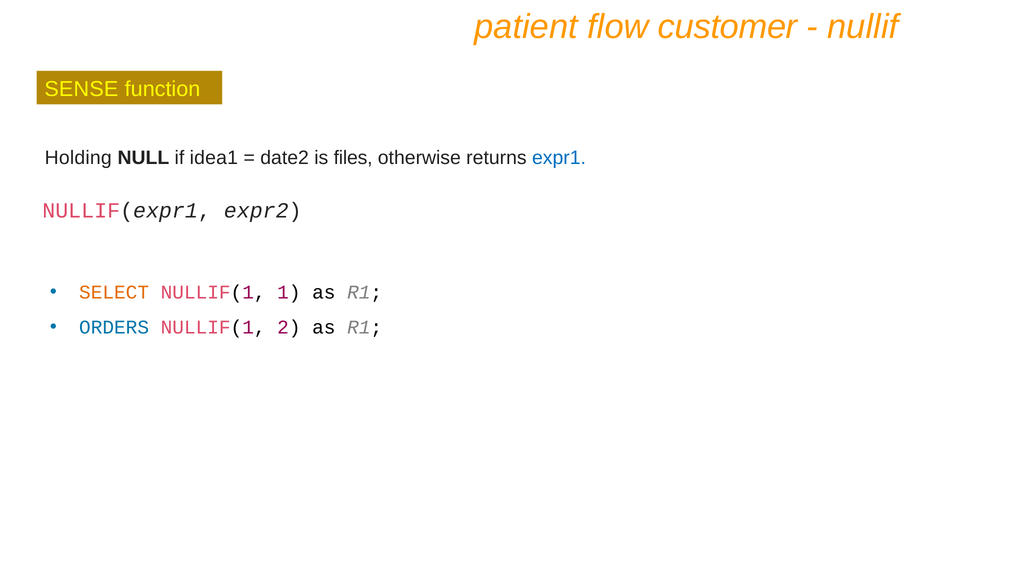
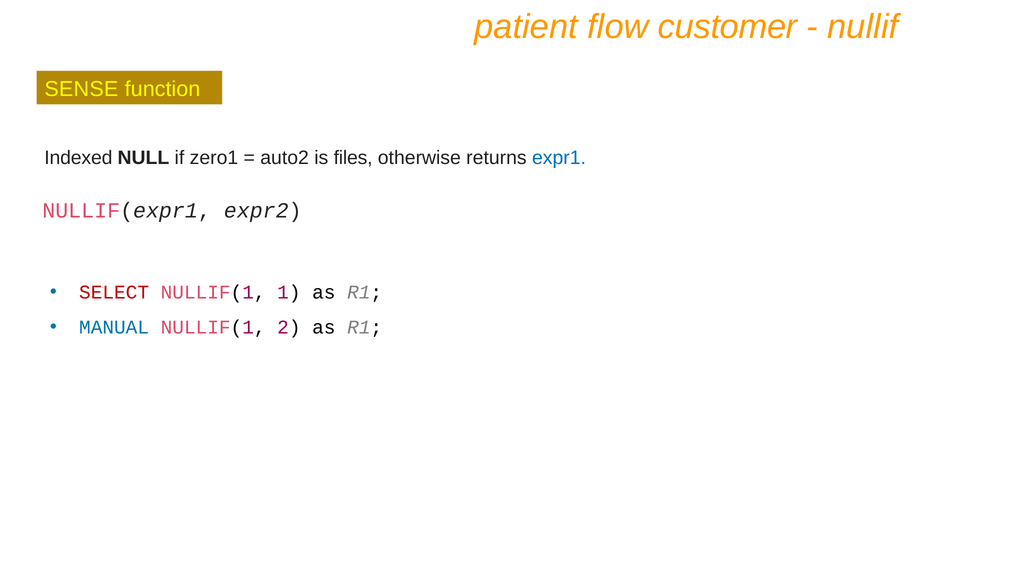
Holding: Holding -> Indexed (78, 158)
idea1: idea1 -> zero1 (214, 158)
date2: date2 -> auto2 (285, 158)
SELECT colour: orange -> red (114, 292)
ORDERS: ORDERS -> MANUAL (114, 327)
